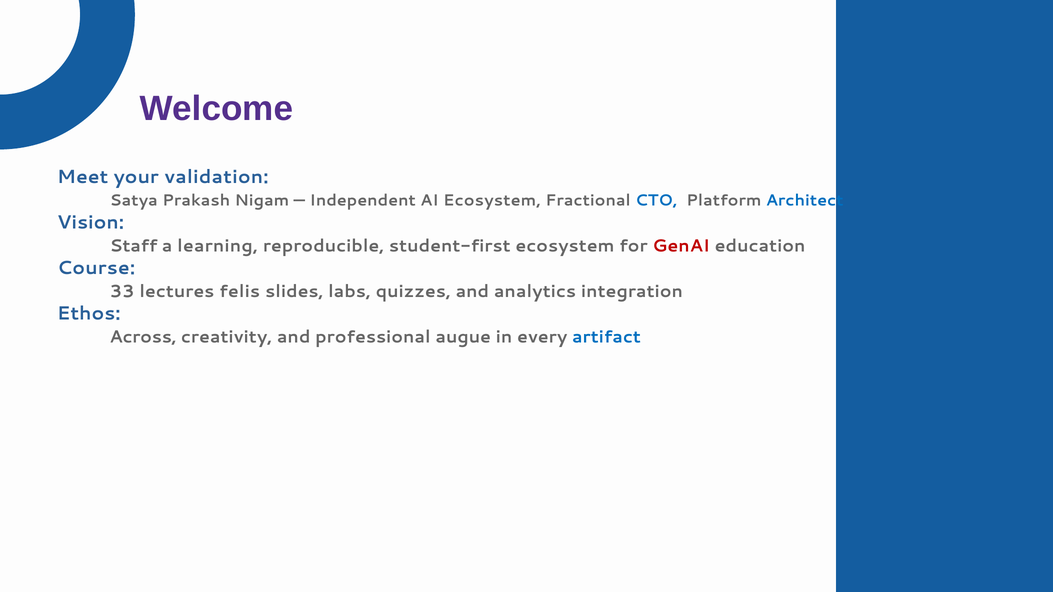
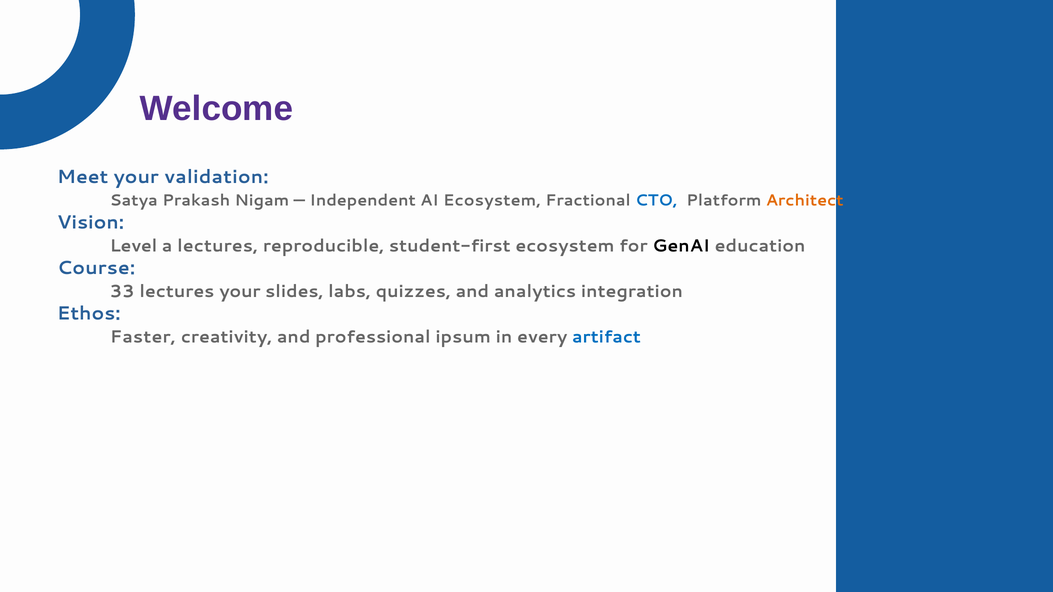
Architect colour: blue -> orange (805, 201)
Staff: Staff -> Level (133, 246)
a learning: learning -> lectures (218, 246)
GenAI colour: red -> black (681, 246)
lectures felis: felis -> your (240, 291)
Across: Across -> Faster (143, 337)
augue: augue -> ipsum (463, 337)
